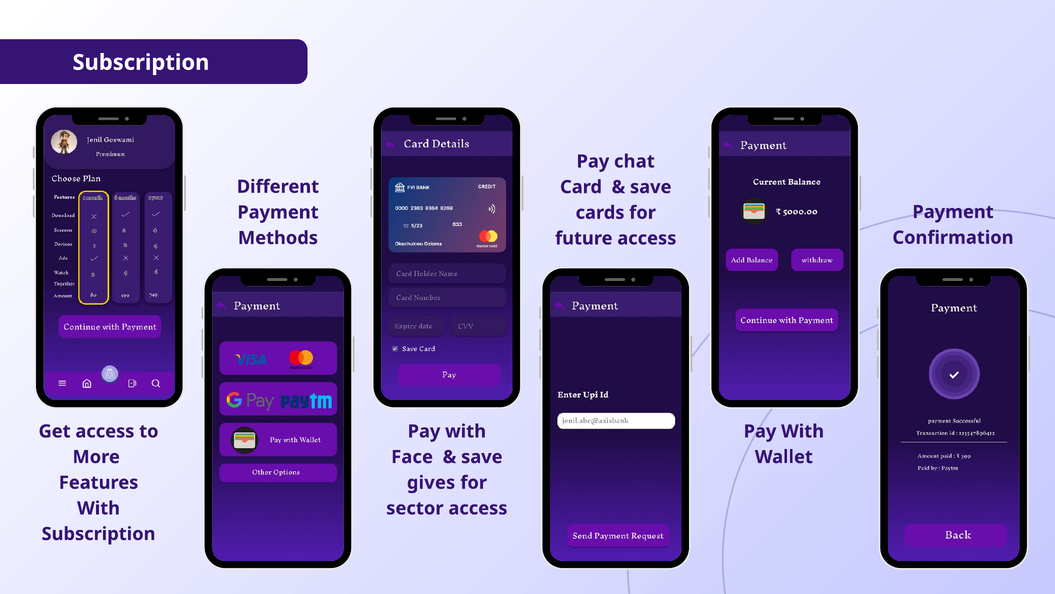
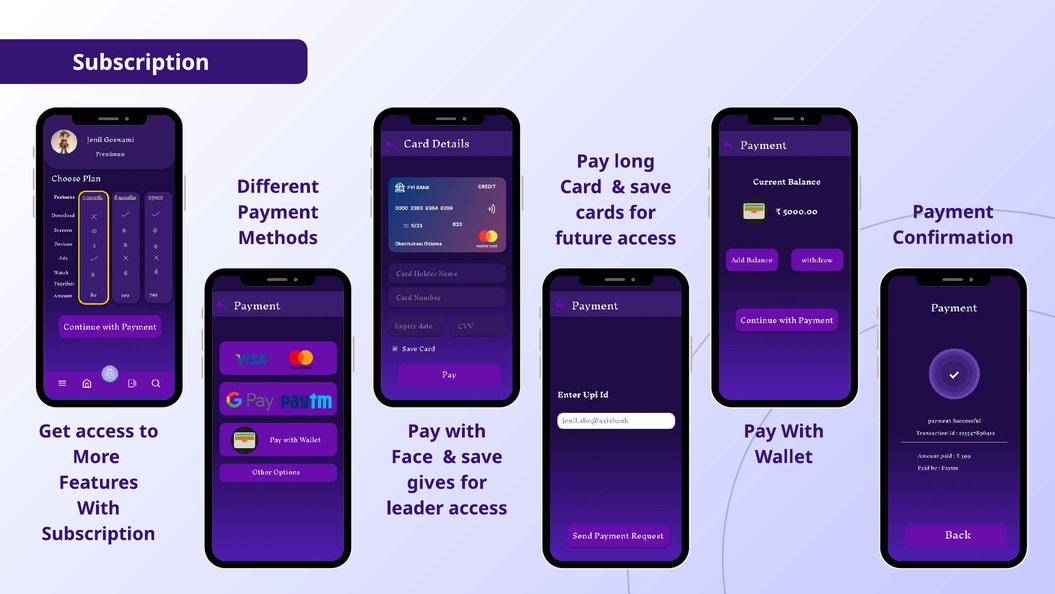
chat: chat -> long (634, 161)
sector: sector -> leader (415, 508)
